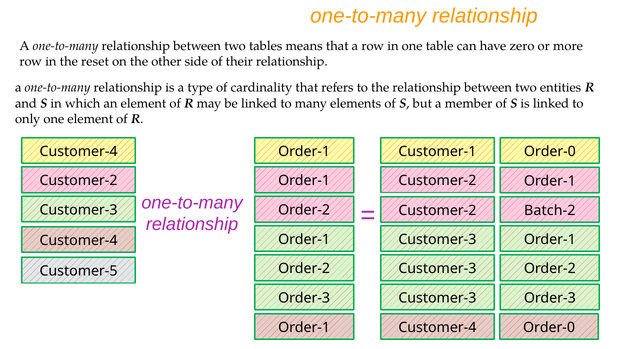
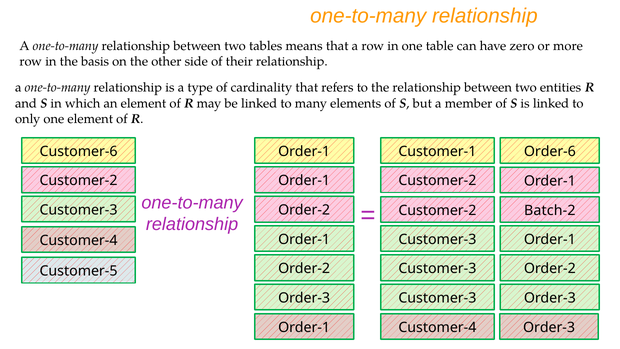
reset: reset -> basis (95, 62)
Customer-4: Customer-4 -> Customer-6 (79, 151)
Customer-1 Order-0: Order-0 -> Order-6 (550, 151)
Customer-4 Order-0: Order-0 -> Order-3 (549, 327)
